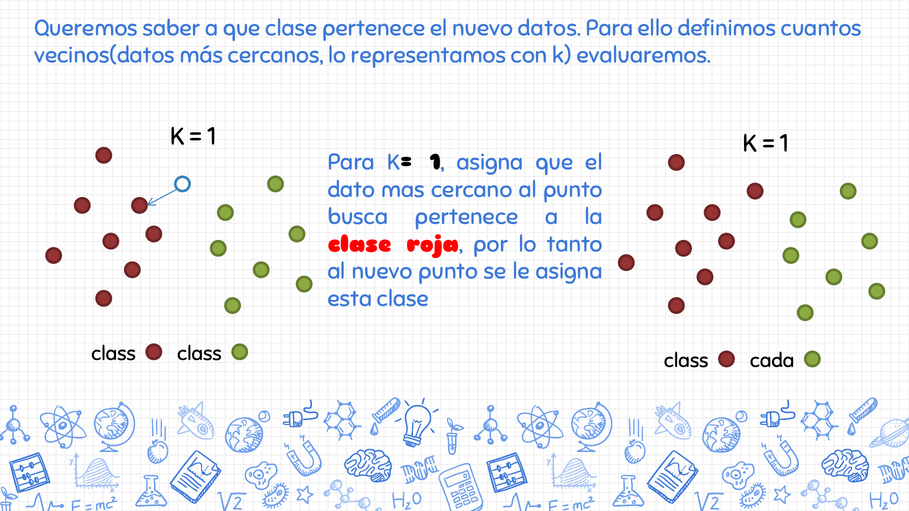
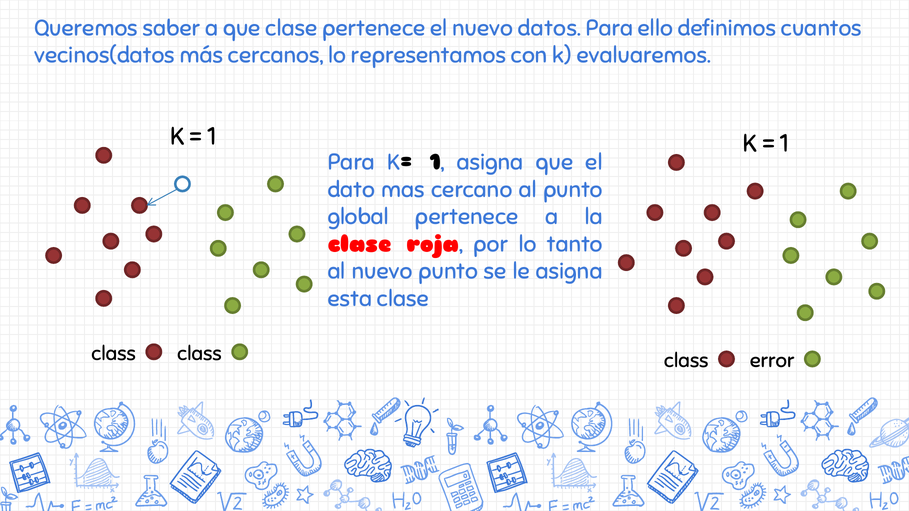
busca: busca -> global (358, 217)
cada: cada -> error (772, 361)
